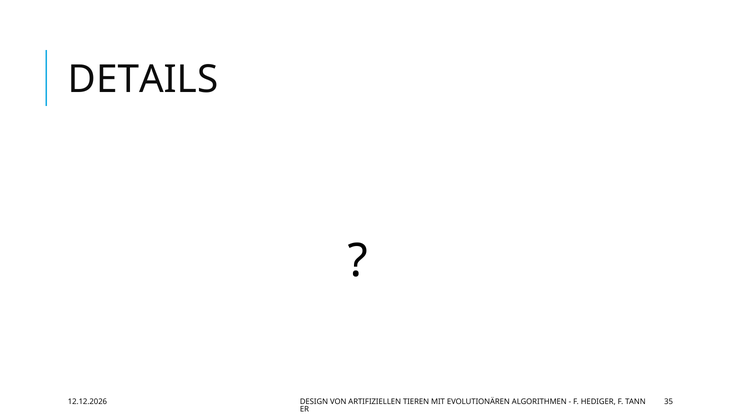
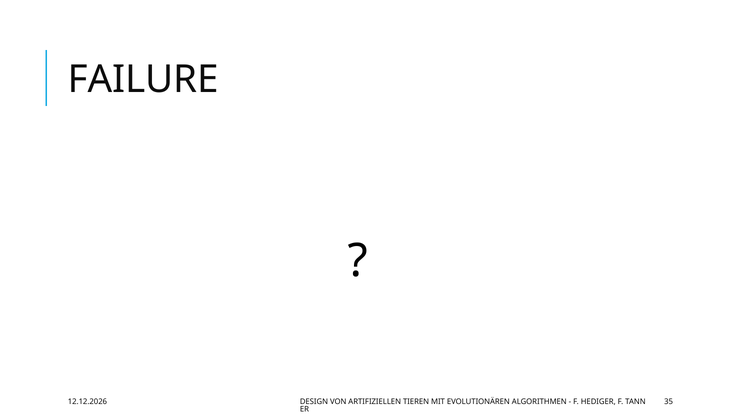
DETAILS: DETAILS -> FAILURE (143, 80)
